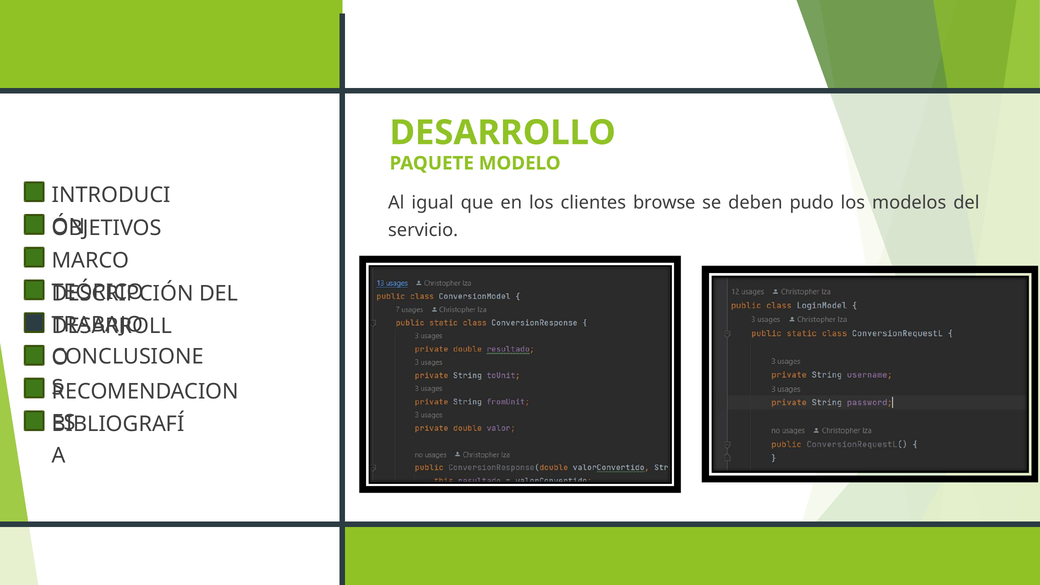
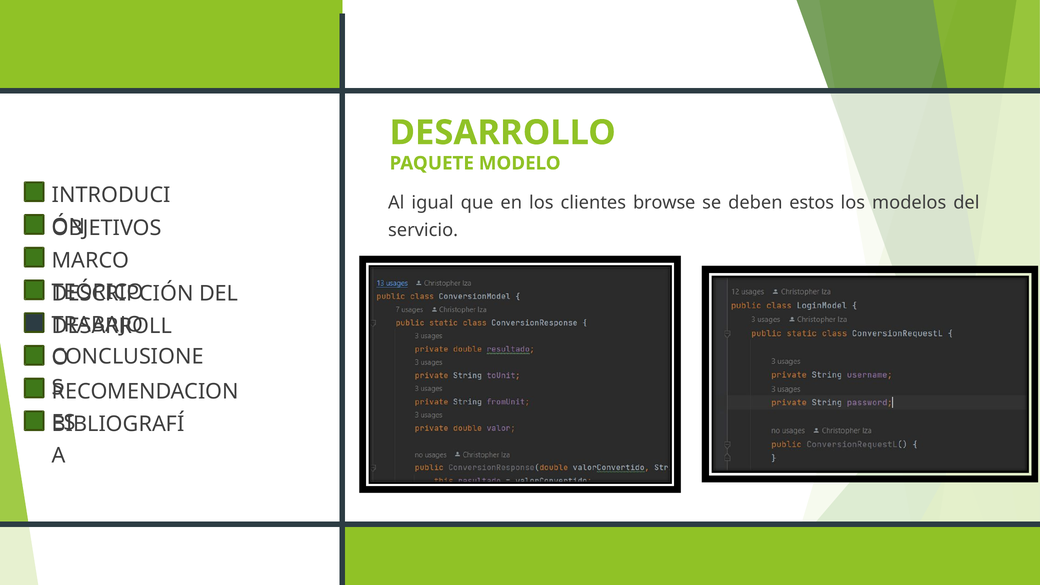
pudo: pudo -> estos (812, 203)
